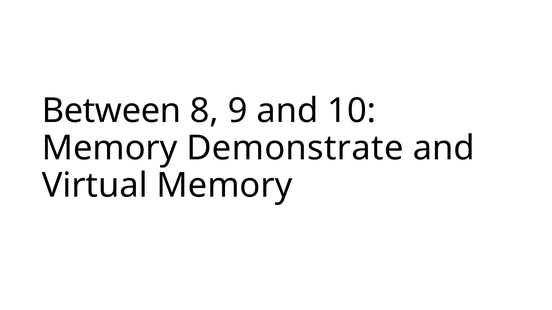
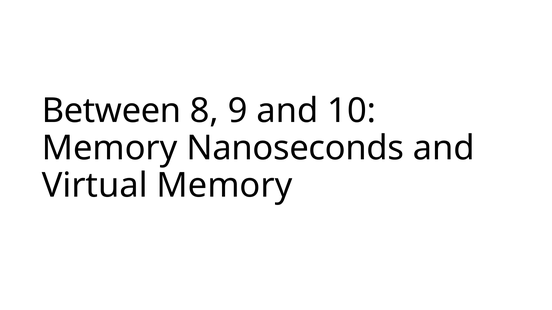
Demonstrate: Demonstrate -> Nanoseconds (295, 148)
